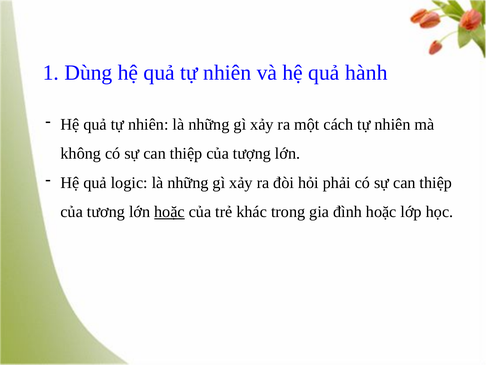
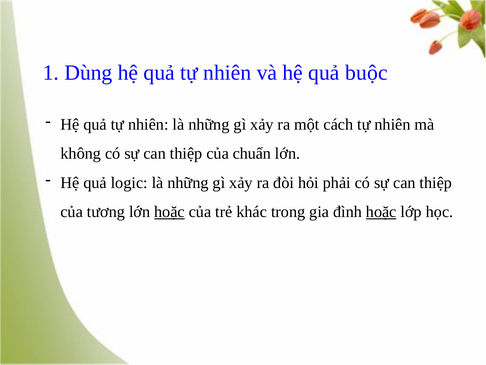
hành: hành -> buộc (366, 73)
tượng: tượng -> chuẩn (252, 153)
hoặc underline: none -> present (381, 212)
